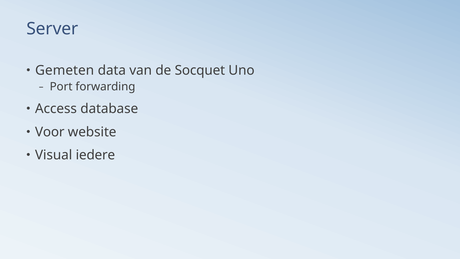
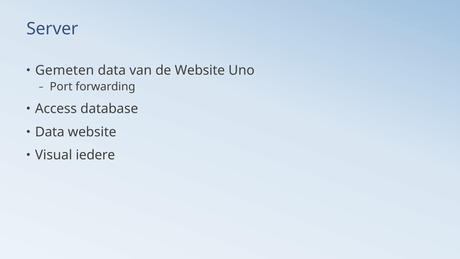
de Socquet: Socquet -> Website (200, 70)
Voor: Voor -> Data (50, 132)
